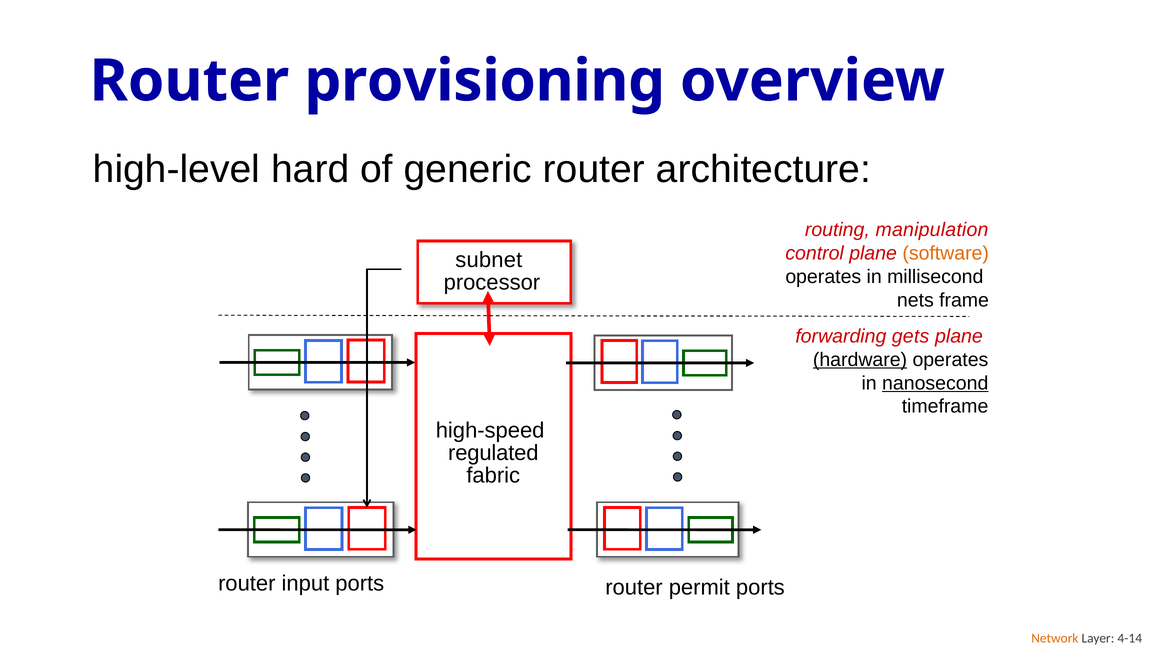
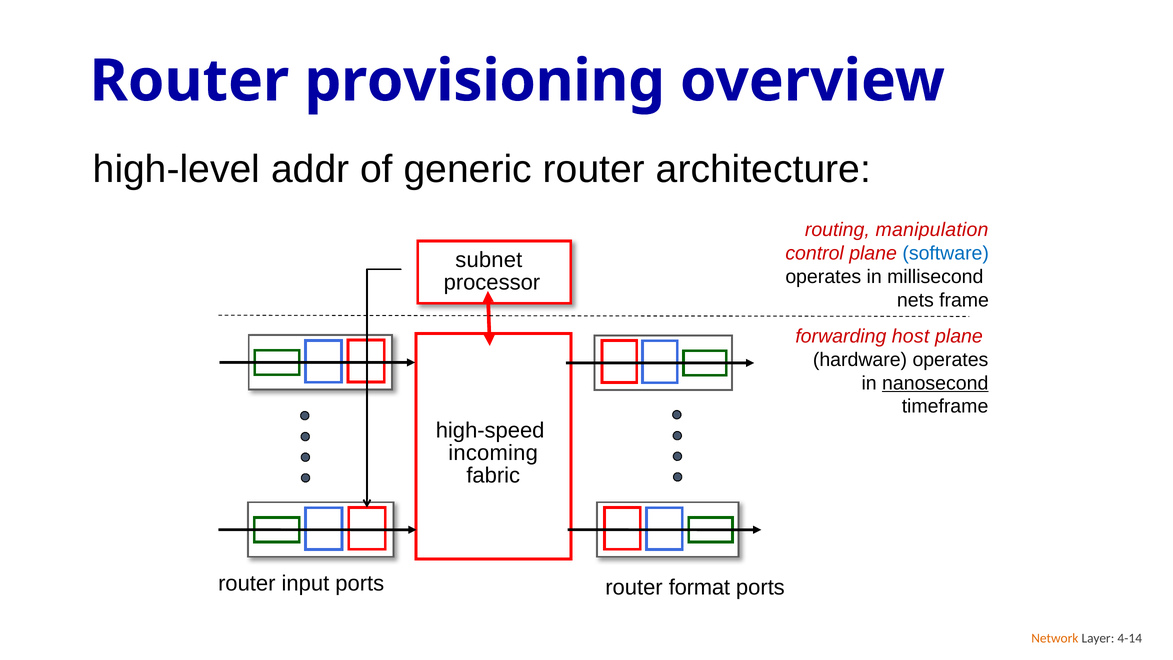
hard: hard -> addr (310, 169)
software colour: orange -> blue (946, 253)
gets: gets -> host (911, 336)
hardware underline: present -> none (860, 360)
regulated: regulated -> incoming (493, 453)
permit: permit -> format (699, 587)
